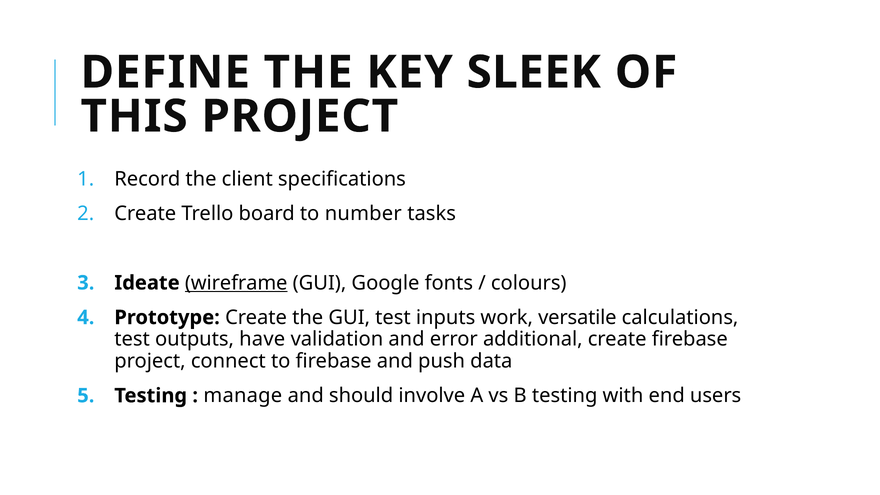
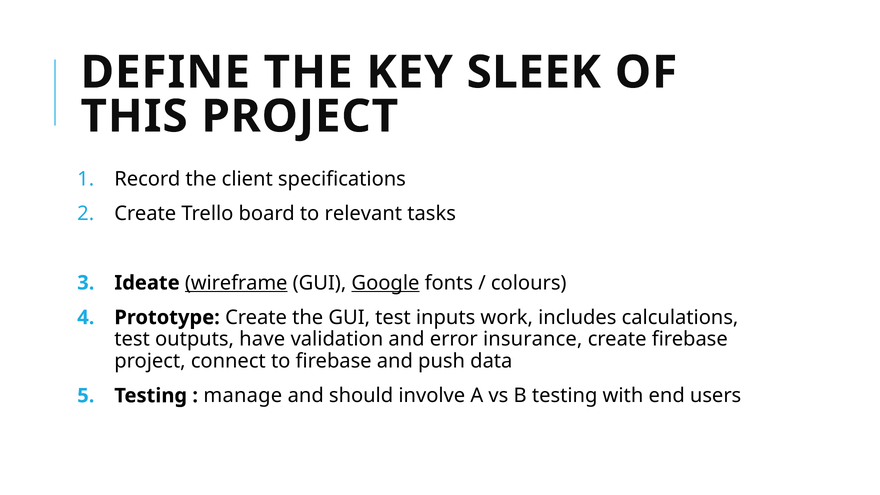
number: number -> relevant (363, 214)
Google underline: none -> present (385, 283)
versatile: versatile -> includes (577, 317)
additional: additional -> insurance (533, 339)
